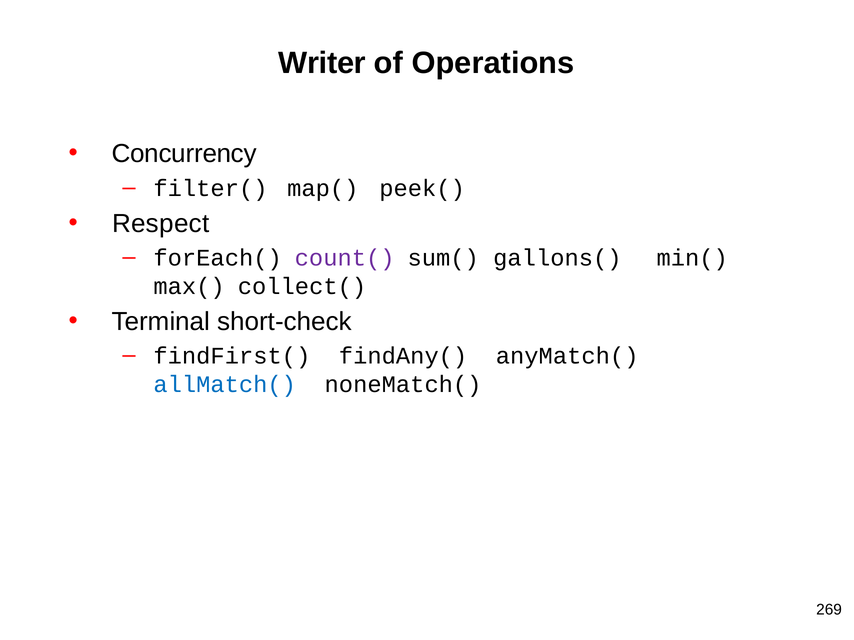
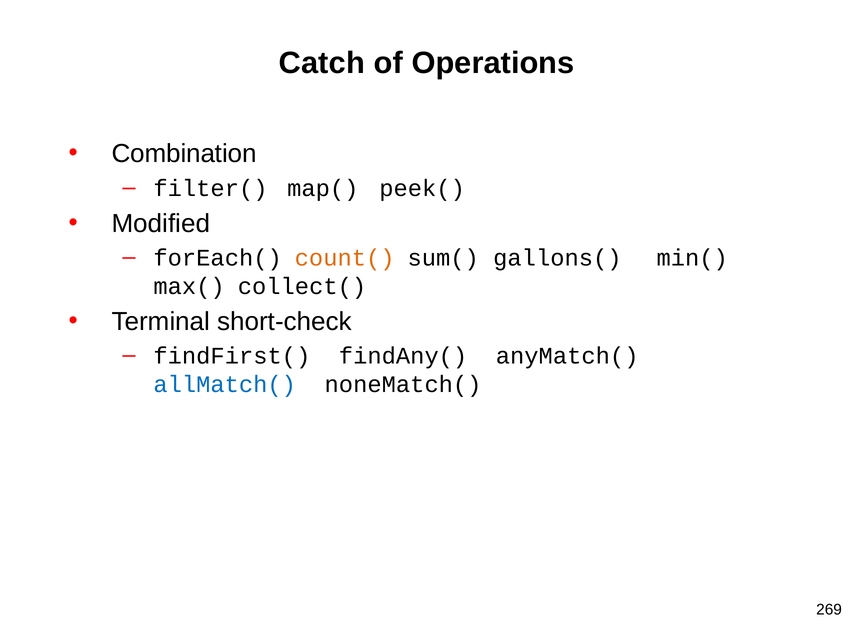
Writer: Writer -> Catch (322, 63)
Concurrency: Concurrency -> Combination (184, 154)
Respect: Respect -> Modified (161, 224)
count( colour: purple -> orange (345, 258)
